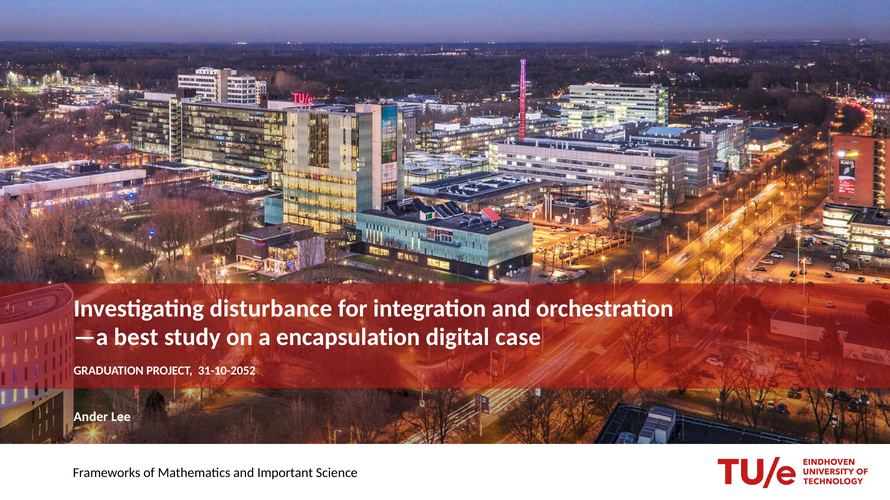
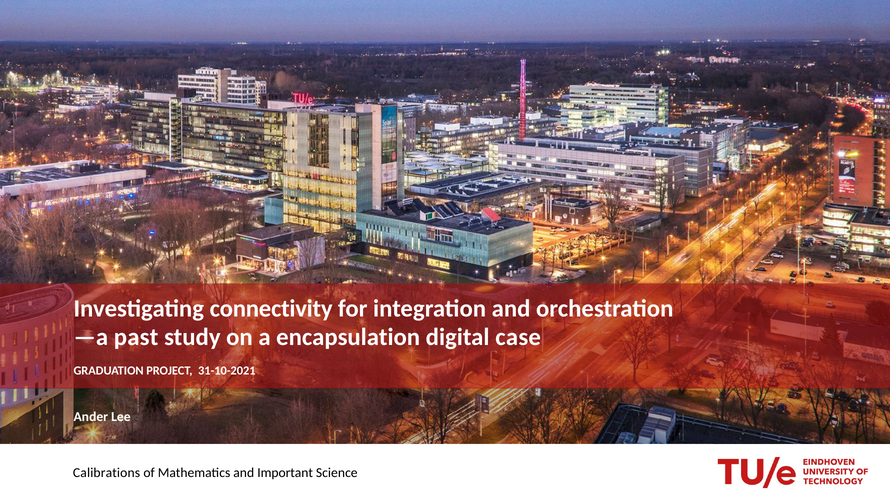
disturbance: disturbance -> connectivity (271, 309)
best: best -> past (136, 338)
31-10-2052: 31-10-2052 -> 31-10-2021 (227, 371)
Frameworks: Frameworks -> Calibrations (107, 474)
